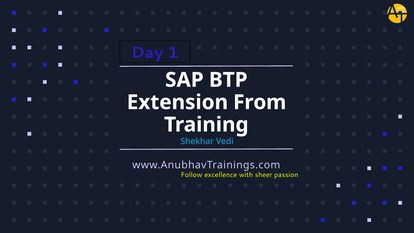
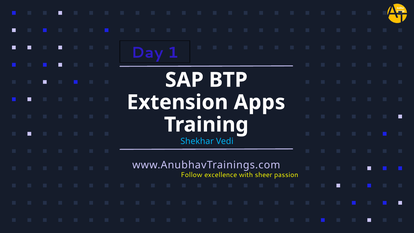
From: From -> Apps (260, 102)
